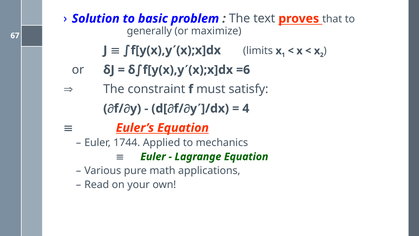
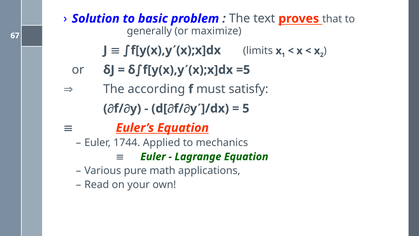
=6: =6 -> =5 (243, 70)
constraint: constraint -> according (156, 89)
4: 4 -> 5 (246, 108)
